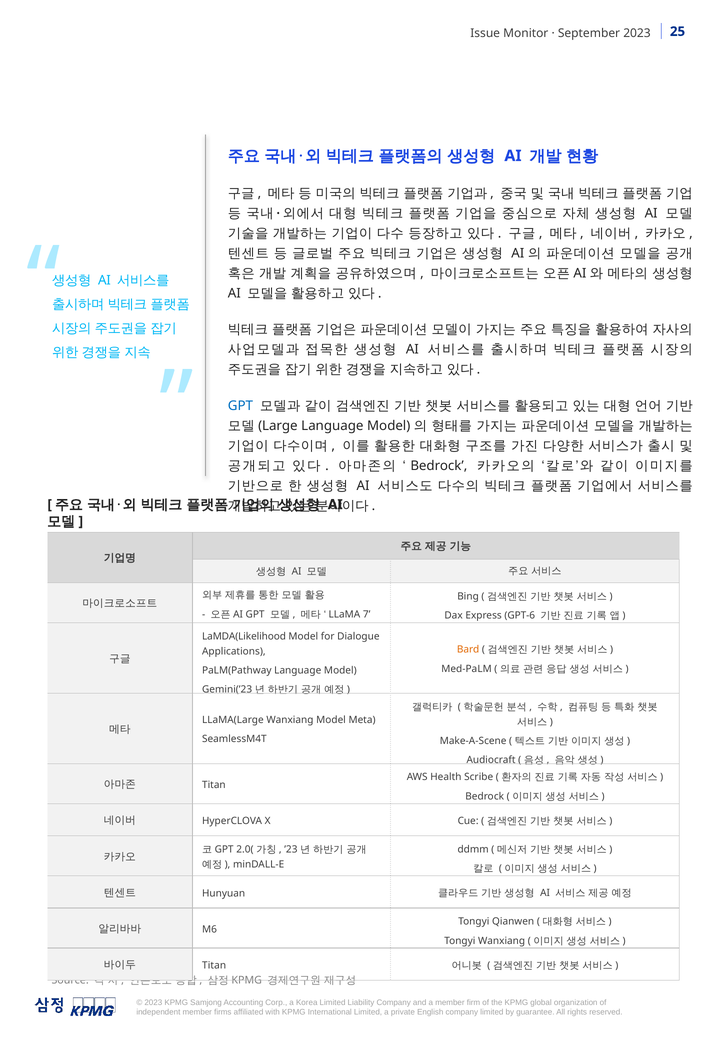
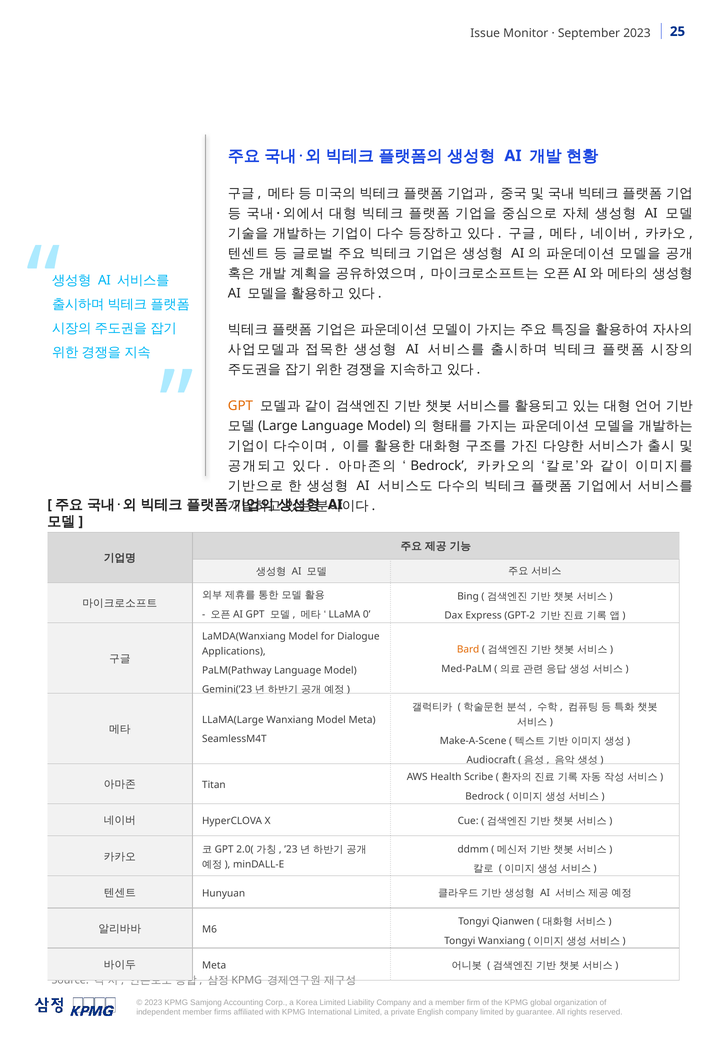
GPT colour: blue -> orange (240, 406)
7: 7 -> 0 (367, 614)
GPT-6: GPT-6 -> GPT-2 (520, 615)
LaMDA(Likelihood: LaMDA(Likelihood -> LaMDA(Wanxiang (244, 636)
Titan: Titan -> Meta (214, 965)
